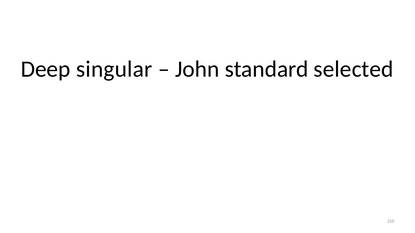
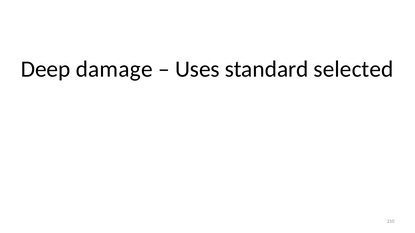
singular: singular -> damage (114, 69)
John: John -> Uses (197, 69)
